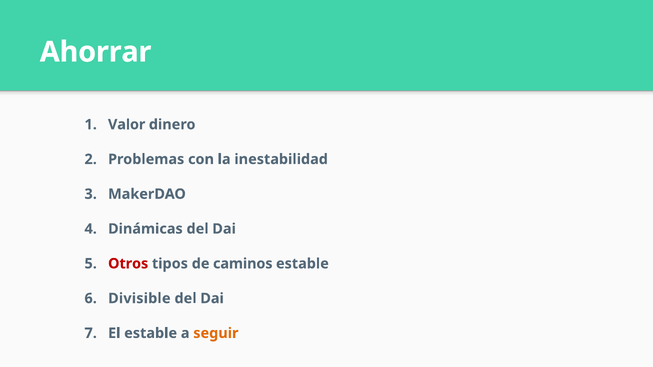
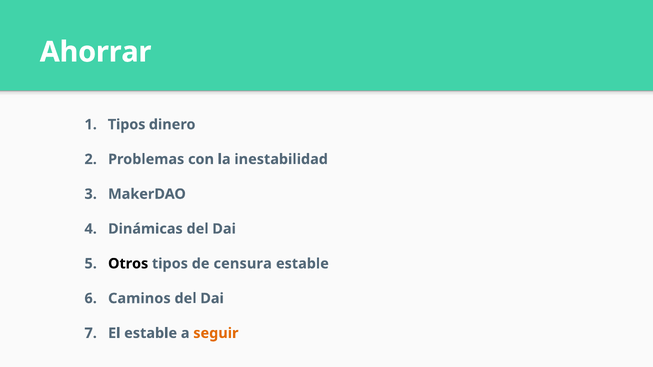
Valor: Valor -> Tipos (127, 125)
Otros colour: red -> black (128, 264)
caminos: caminos -> censura (243, 264)
Divisible: Divisible -> Caminos (139, 299)
